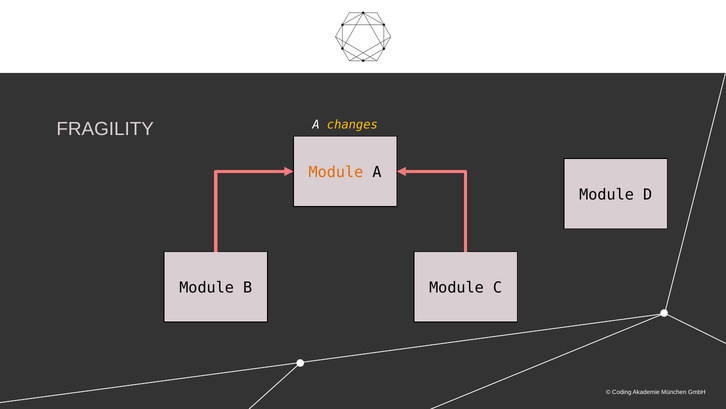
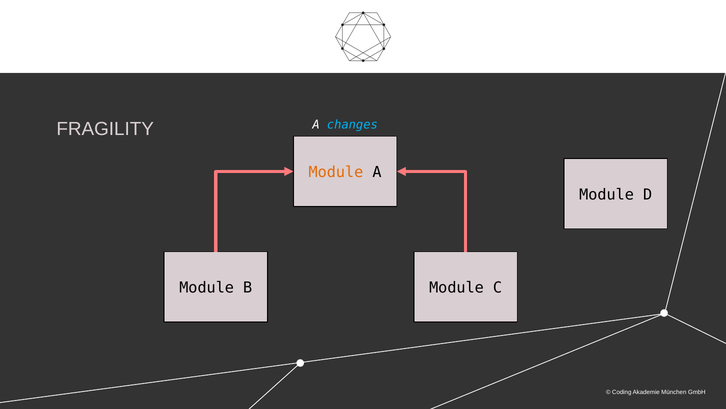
changes colour: yellow -> light blue (352, 124)
